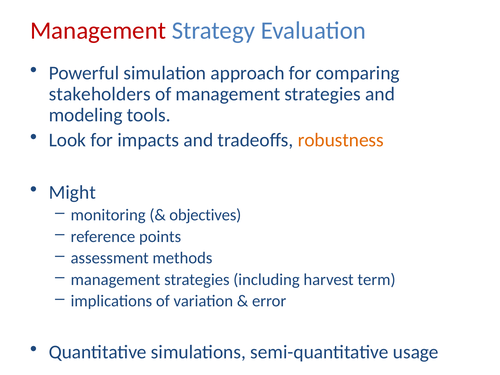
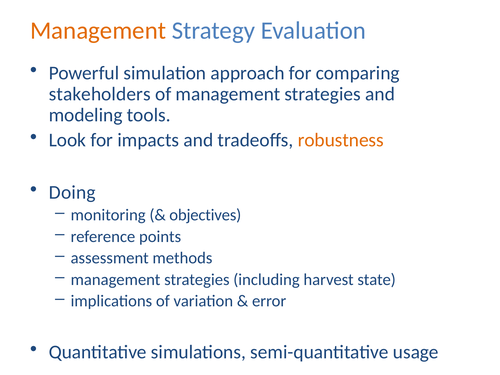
Management colour: red -> orange (98, 31)
Might: Might -> Doing (72, 192)
term: term -> state (377, 280)
